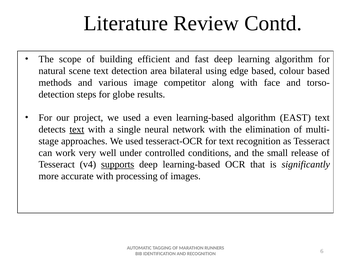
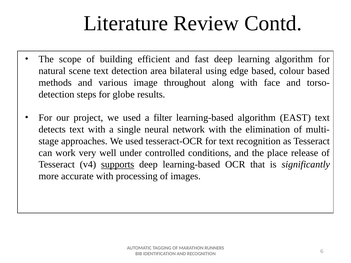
competitor: competitor -> throughout (185, 83)
even: even -> filter (163, 118)
text underline: present -> none (77, 130)
small: small -> place (277, 153)
